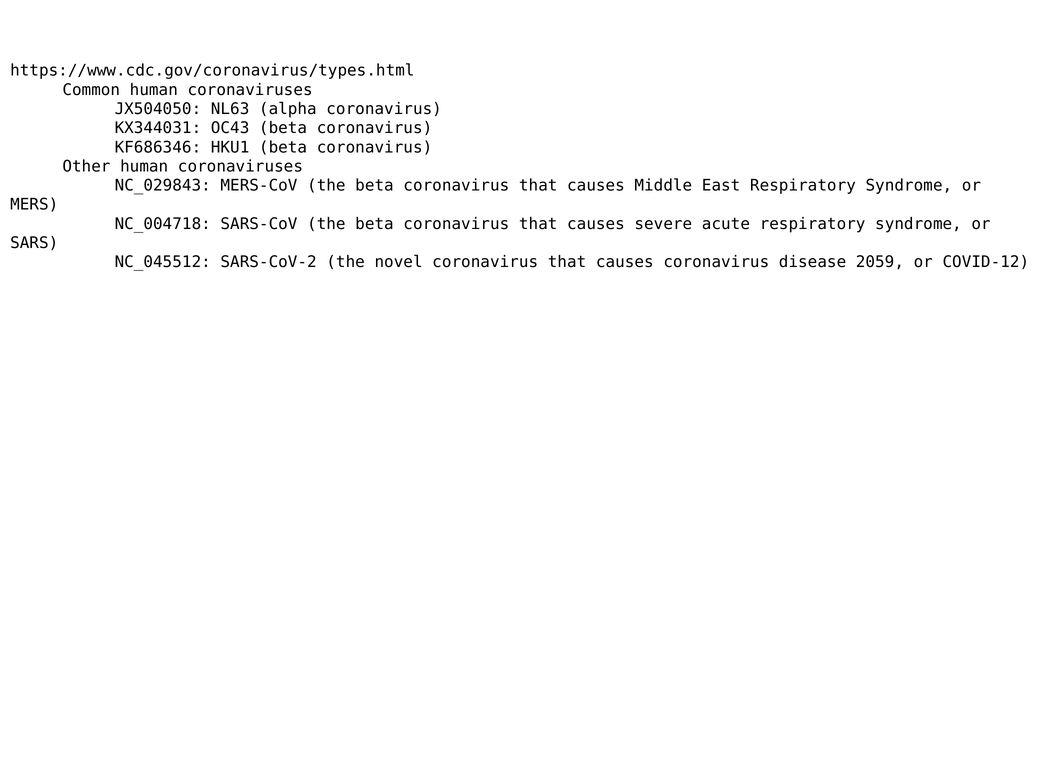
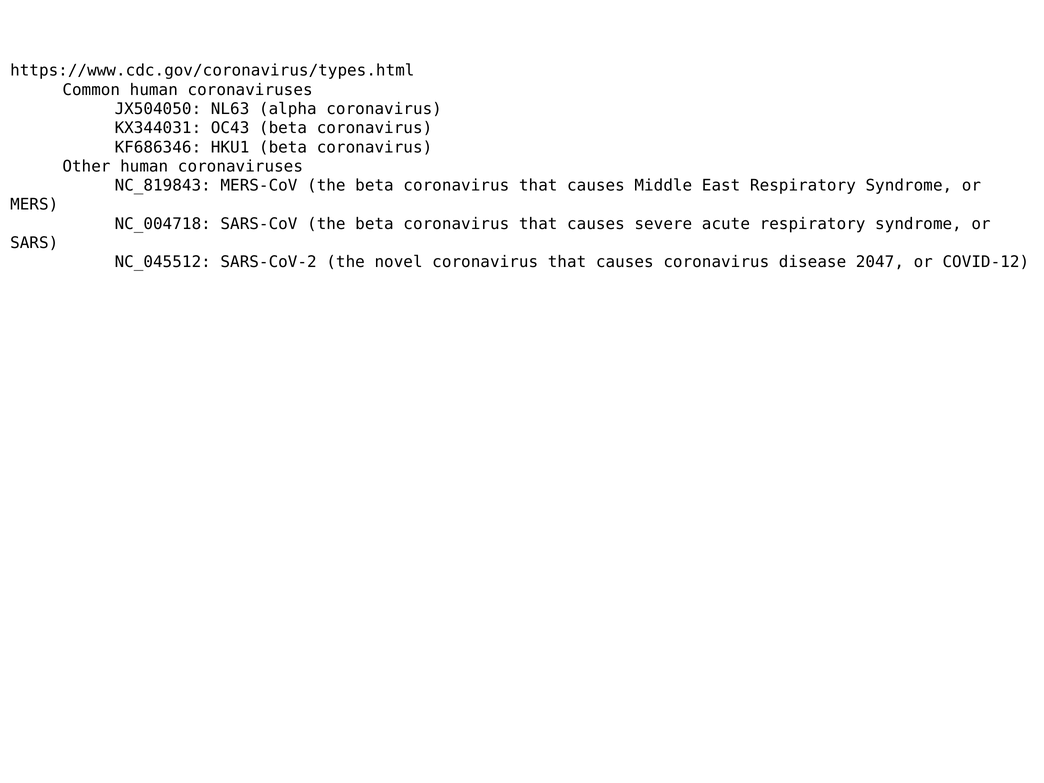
NC_029843: NC_029843 -> NC_819843 (163, 186)
2059: 2059 -> 2047 (880, 262)
